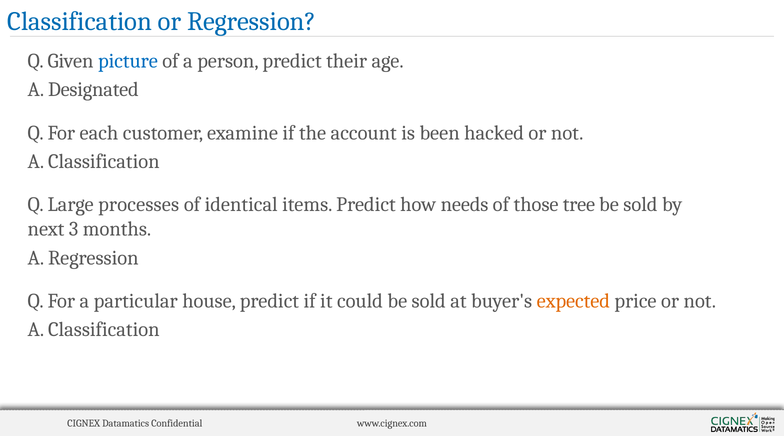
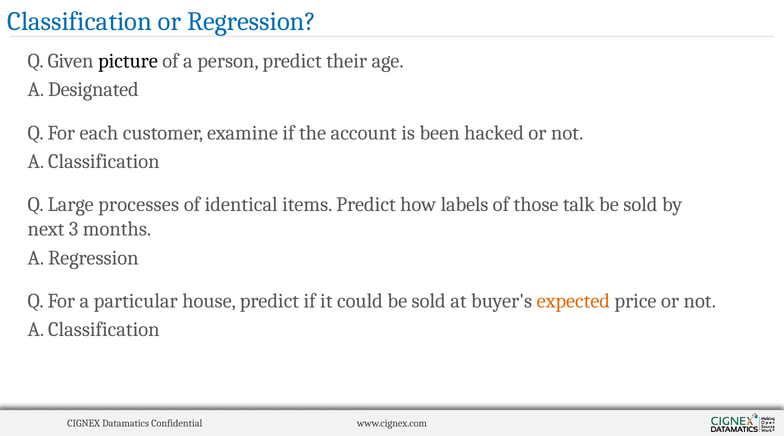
picture colour: blue -> black (128, 61)
needs: needs -> labels (465, 204)
tree: tree -> talk (579, 204)
